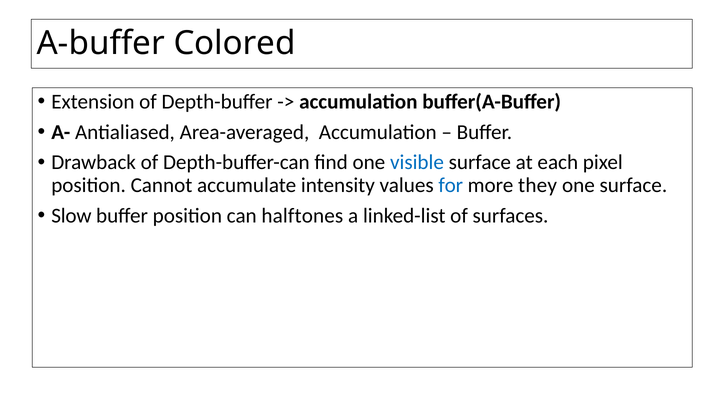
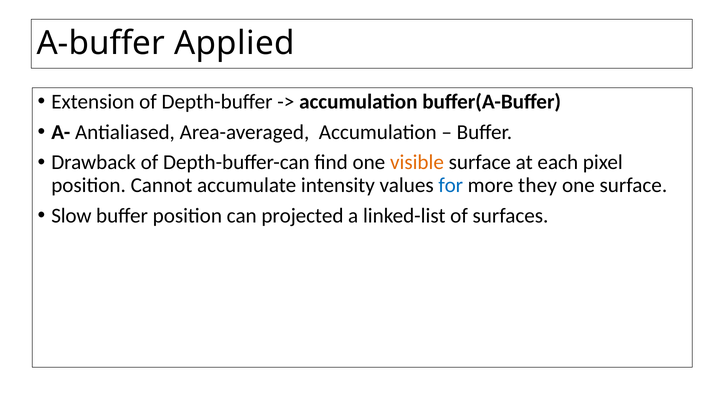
Colored: Colored -> Applied (234, 43)
visible colour: blue -> orange (417, 162)
halftones: halftones -> projected (302, 216)
